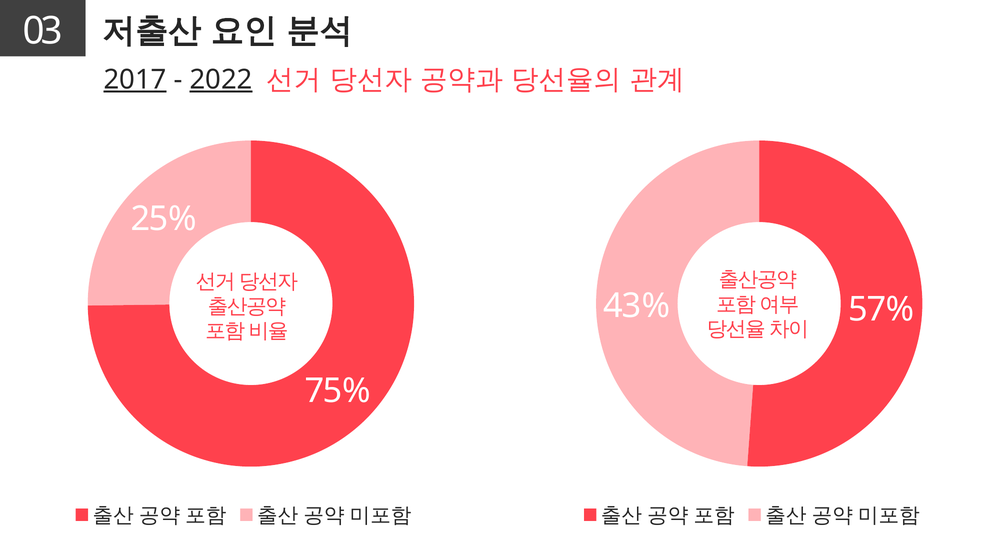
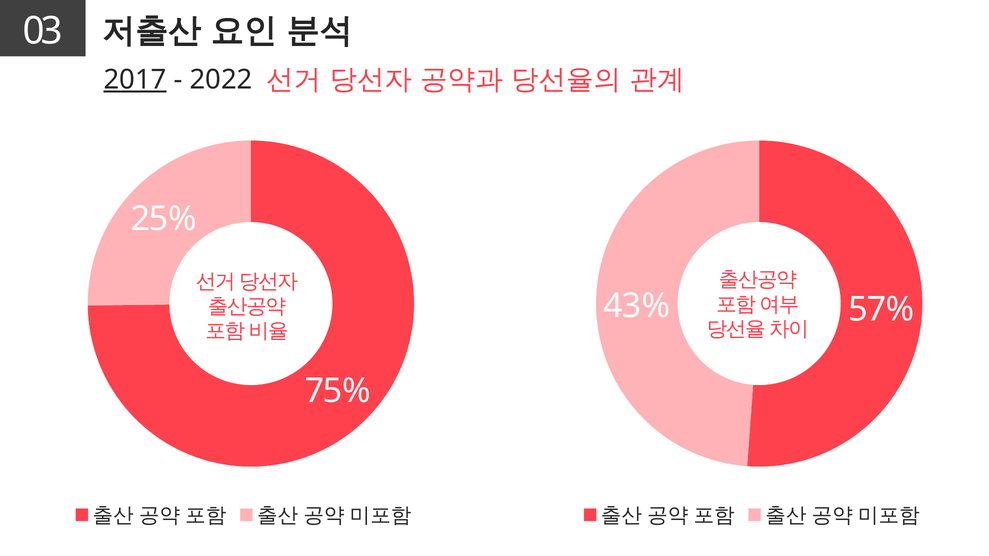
2022 underline: present -> none (221, 80)
